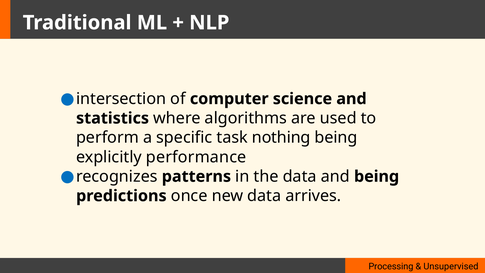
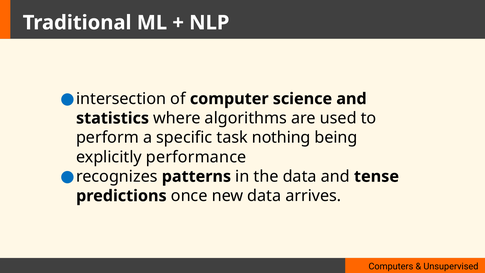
and being: being -> tense (376, 176)
Processing: Processing -> Computers (391, 266)
